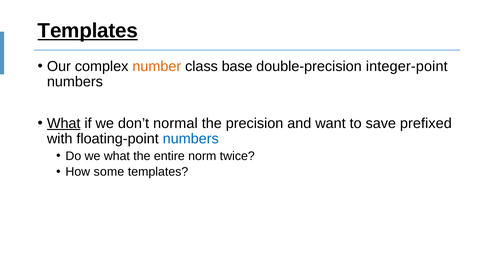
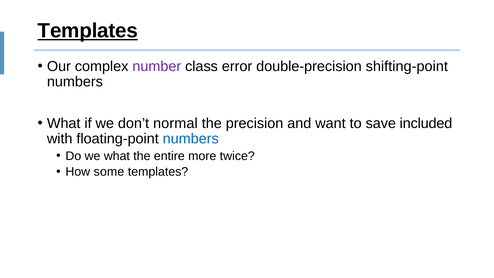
number colour: orange -> purple (157, 66)
base: base -> error (237, 66)
integer-point: integer-point -> shifting-point (407, 66)
What underline: present -> none (64, 123)
prefixed: prefixed -> included (426, 123)
norm: norm -> more (202, 156)
